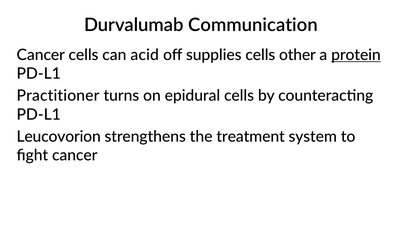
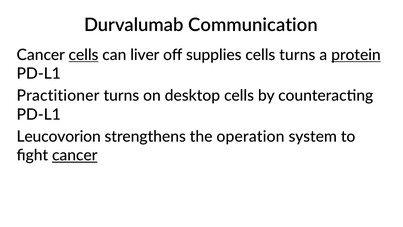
cells underline: none -> present (83, 55)
acid: acid -> liver (145, 55)
cells other: other -> turns (297, 55)
epidural: epidural -> desktop (192, 96)
treatment: treatment -> operation (250, 136)
cancer underline: none -> present (75, 155)
